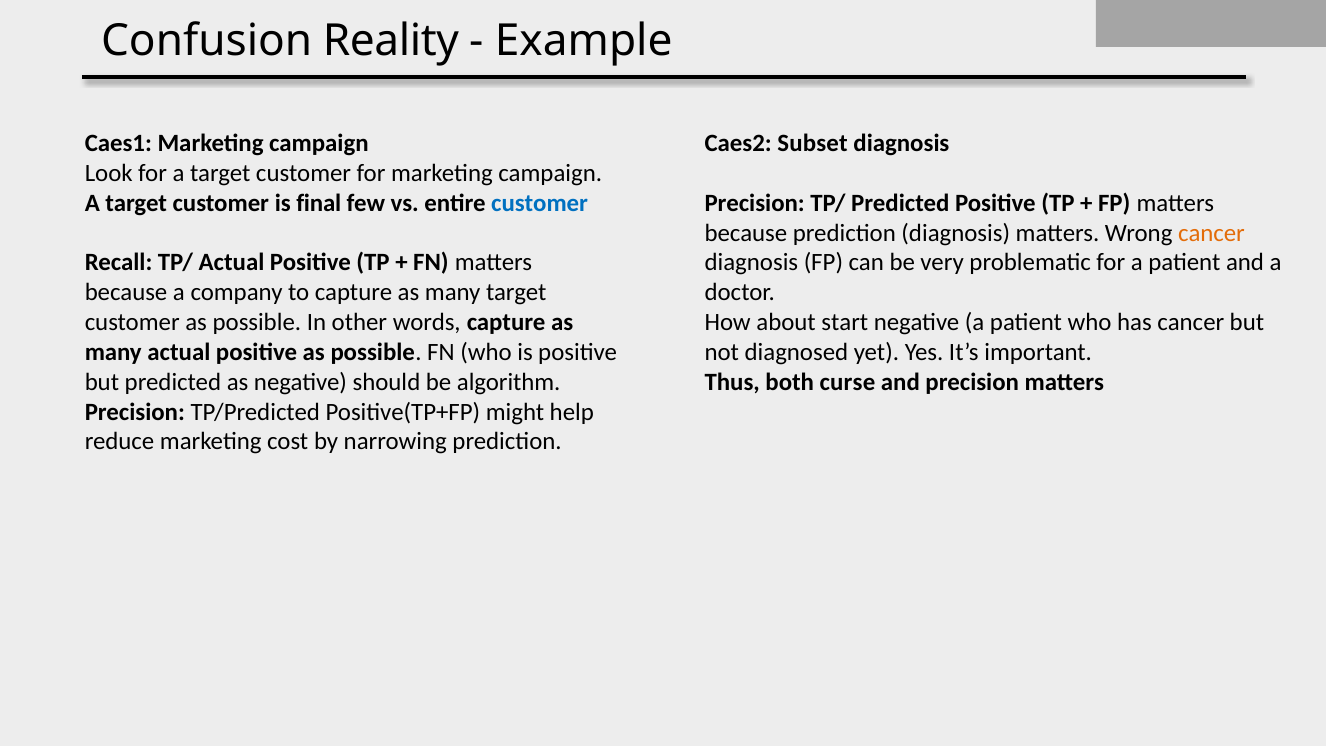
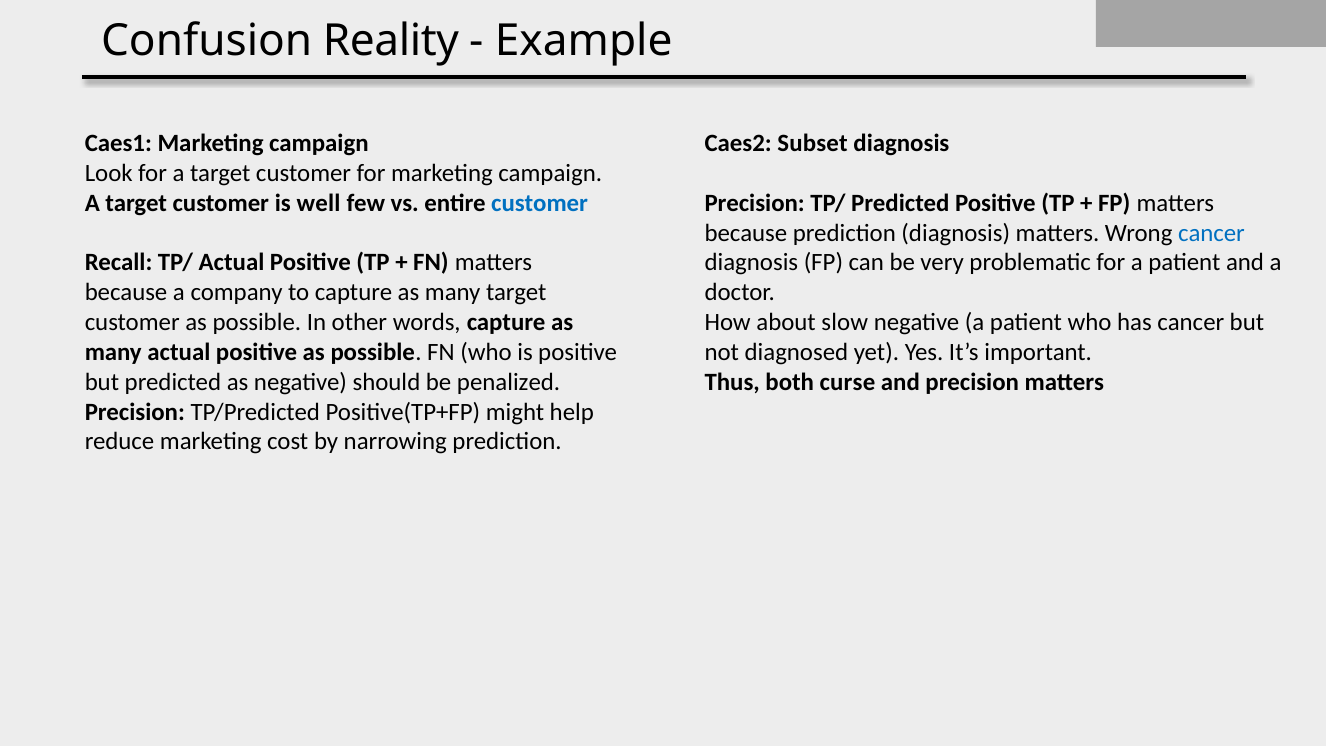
final: final -> well (319, 203)
cancer colour: orange -> blue (1211, 233)
start: start -> slow (845, 322)
algorithm: algorithm -> penalized (509, 382)
